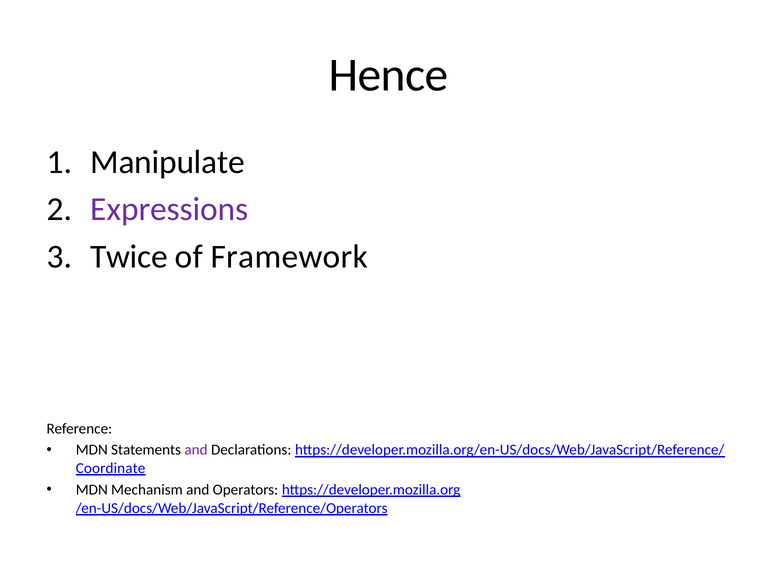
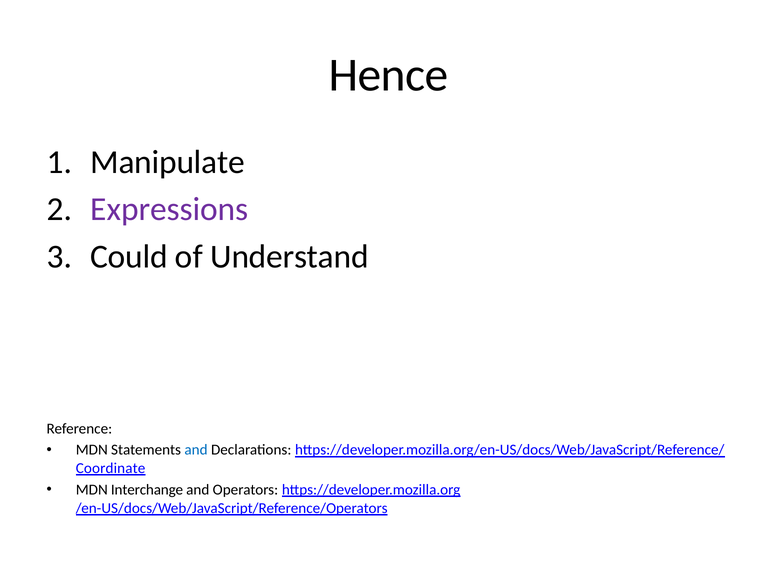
Twice: Twice -> Could (129, 256)
Framework: Framework -> Understand (290, 256)
and colour: purple -> blue (196, 450)
Mechanism: Mechanism -> Interchange (147, 490)
